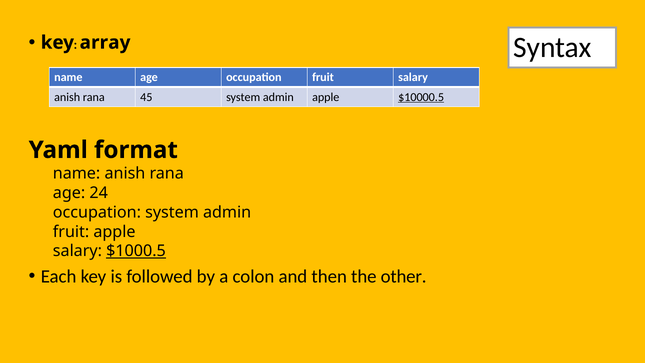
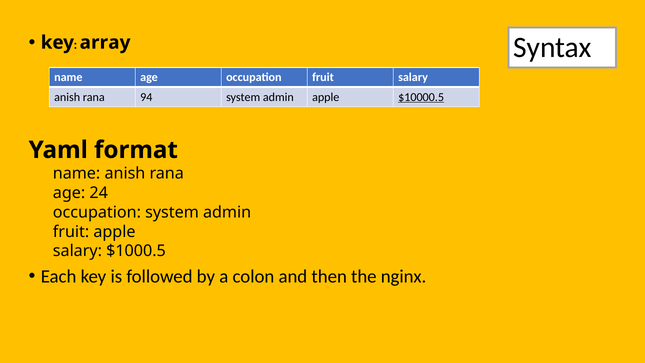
45: 45 -> 94 (146, 97)
$1000.5 underline: present -> none (136, 251)
other: other -> nginx (404, 276)
